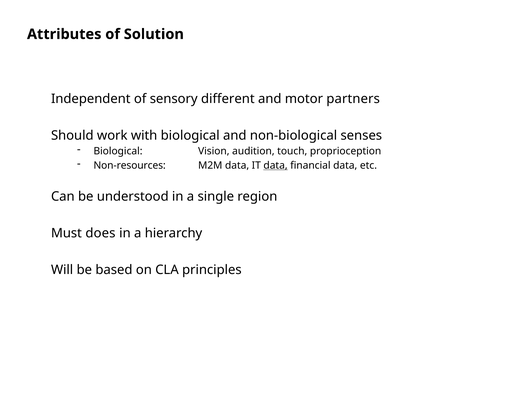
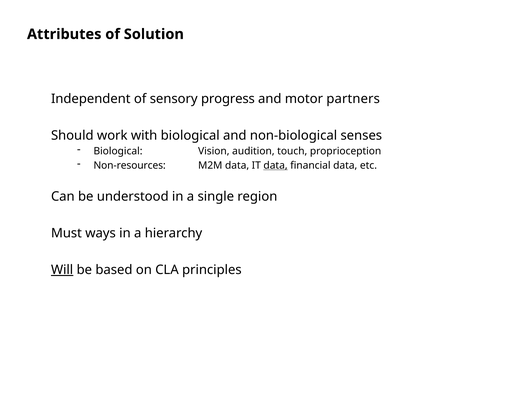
different: different -> progress (228, 99)
does: does -> ways (101, 233)
Will underline: none -> present (62, 269)
